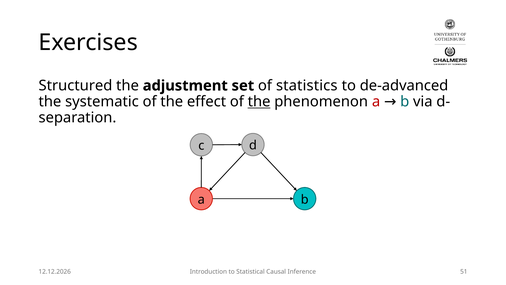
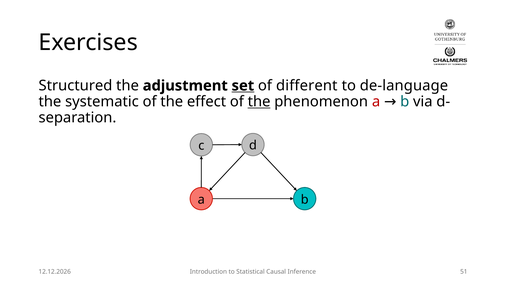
set underline: none -> present (243, 86)
statistics: statistics -> different (307, 86)
de-advanced: de-advanced -> de-language (404, 86)
